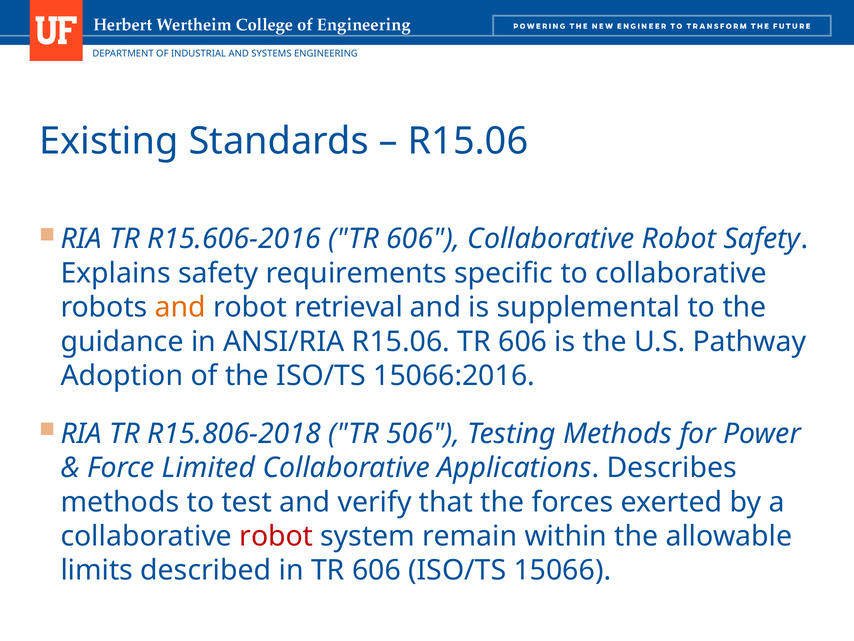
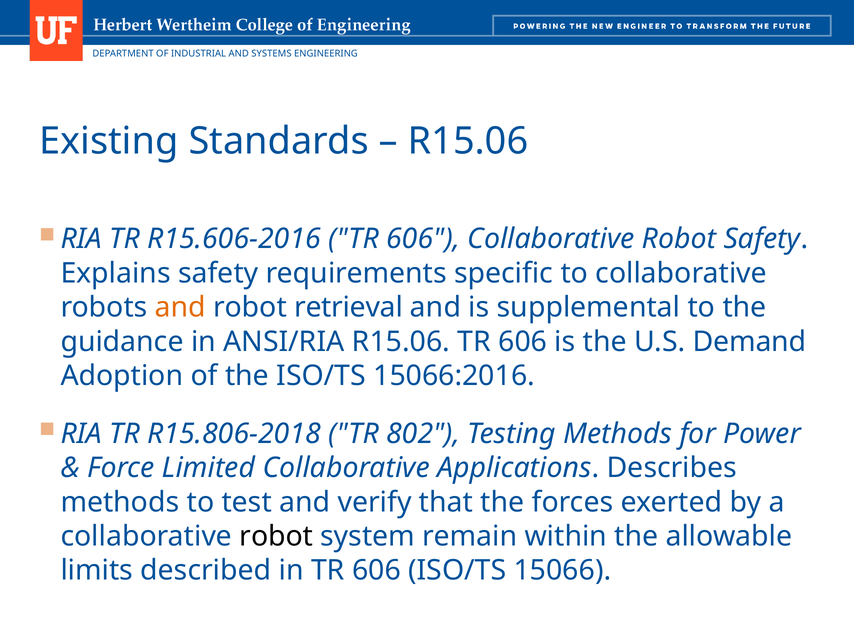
Pathway: Pathway -> Demand (749, 341)
506: 506 -> 802 (423, 433)
robot colour: red -> black (276, 536)
